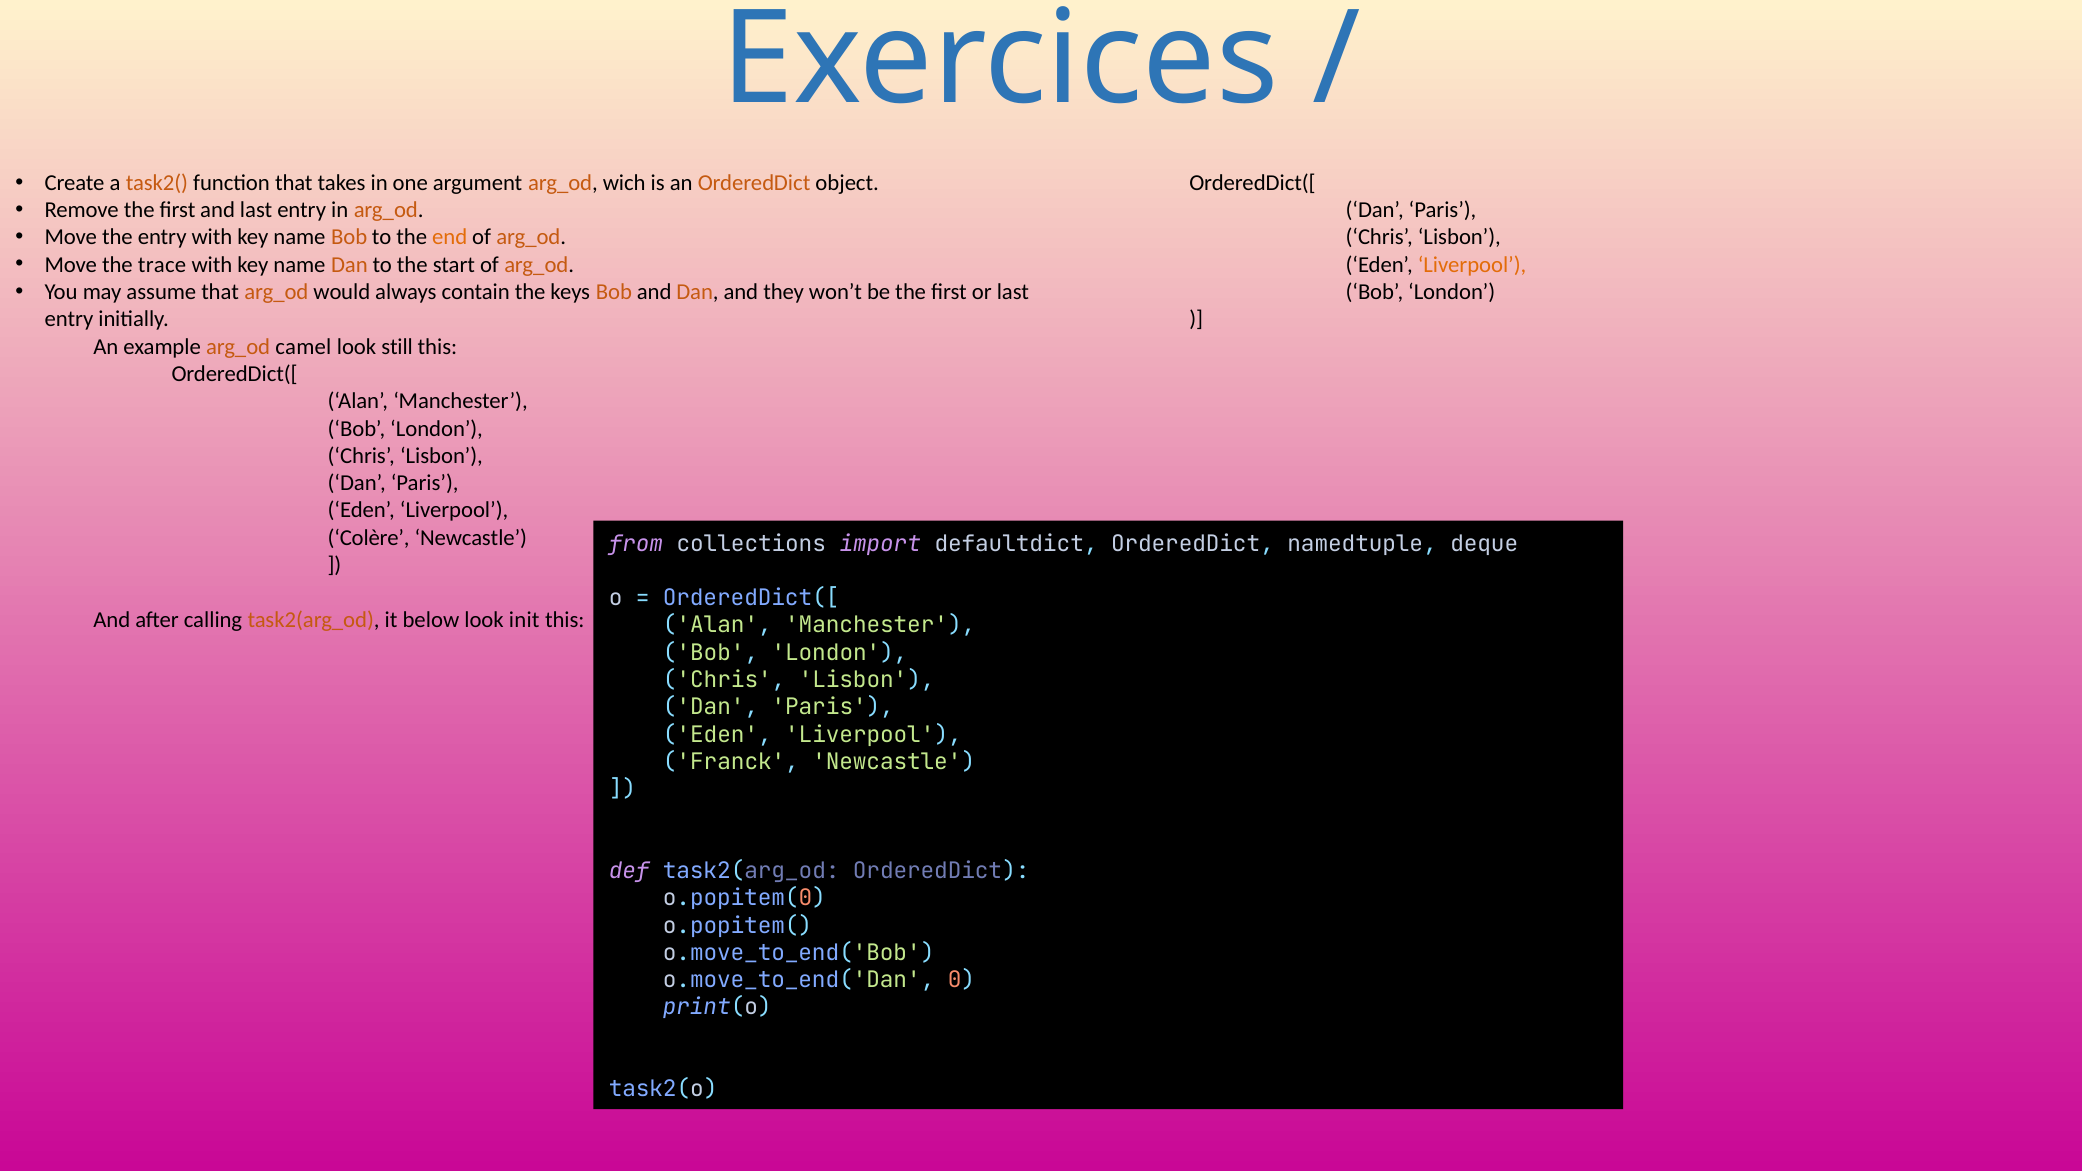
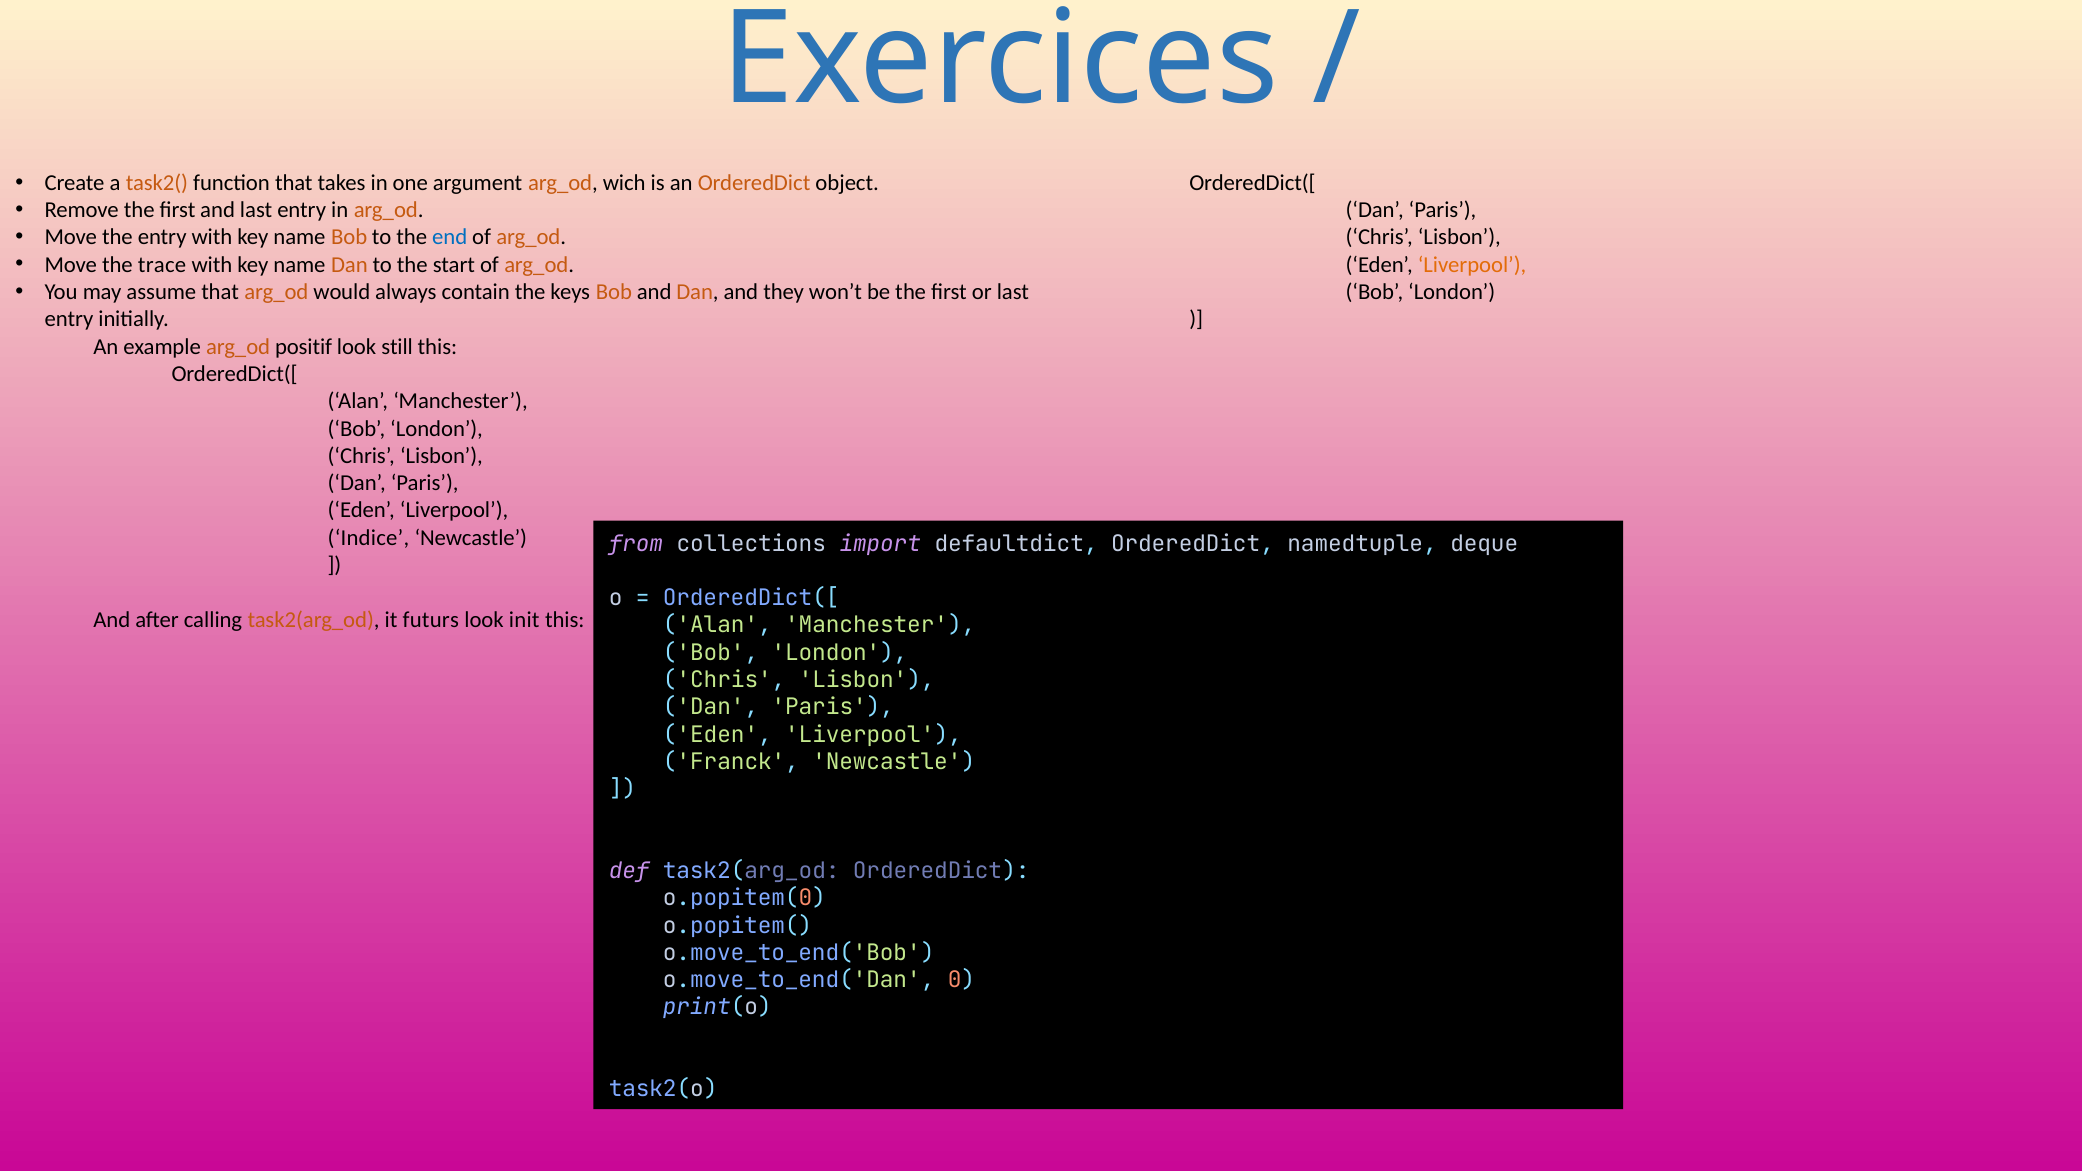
end colour: orange -> blue (450, 237)
camel: camel -> positif (304, 347)
Colère: Colère -> Indice (368, 538)
below: below -> futurs (431, 620)
